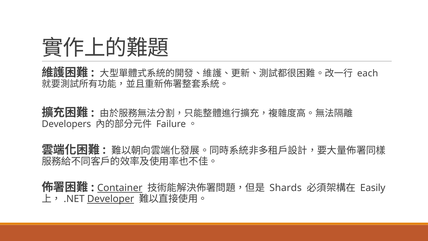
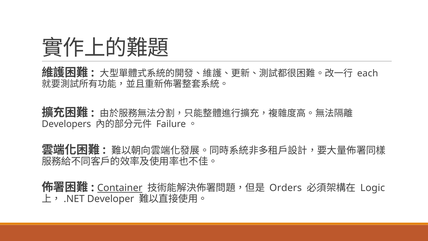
Shards: Shards -> Orders (286, 188)
Easily: Easily -> Logic (373, 188)
Developer underline: present -> none (111, 199)
